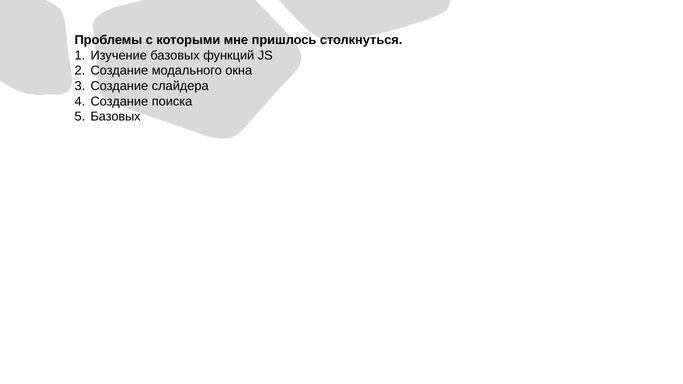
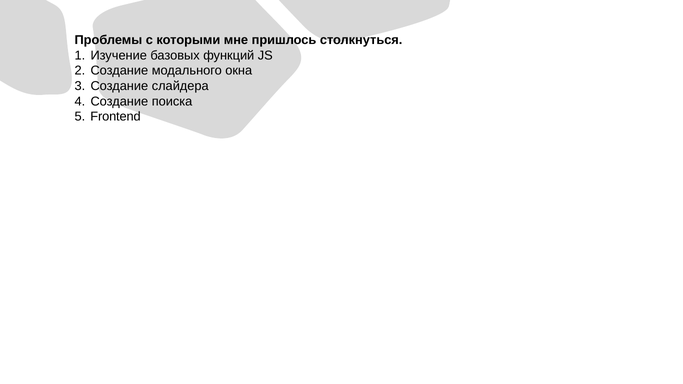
Базовых: Базовых -> Frontend (115, 117)
